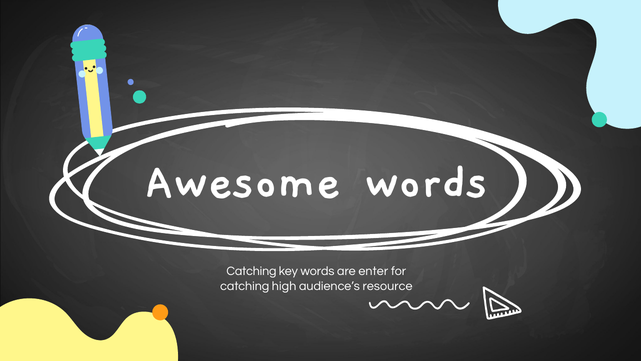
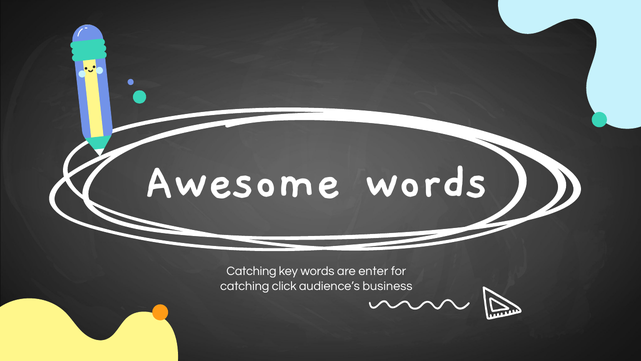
high: high -> click (284, 286)
resource: resource -> business (387, 286)
